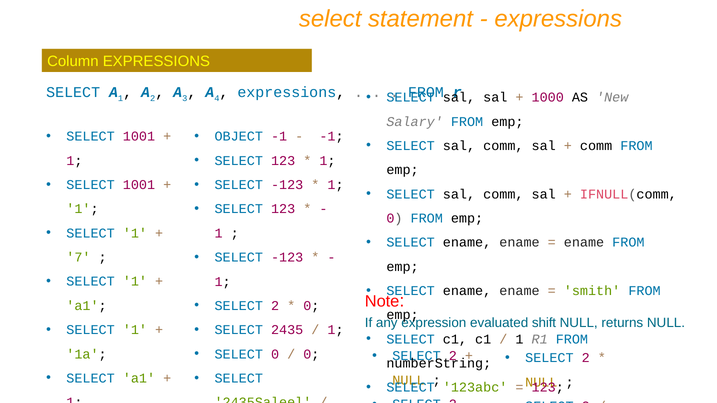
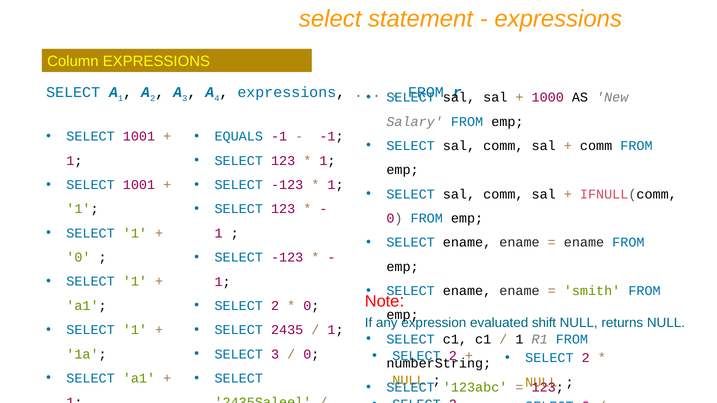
OBJECT: OBJECT -> EQUALS (239, 137)
7: 7 -> 0 (78, 258)
SELECT 0: 0 -> 3 (275, 354)
